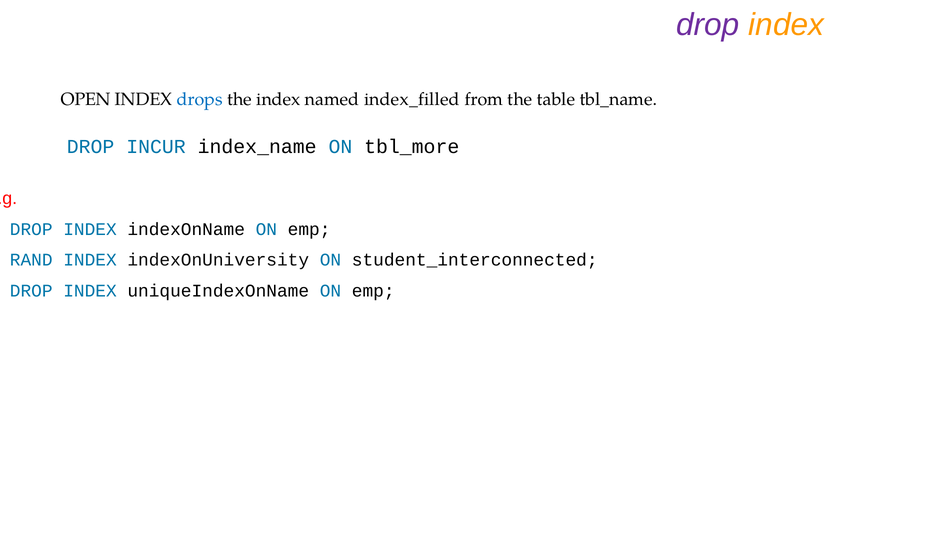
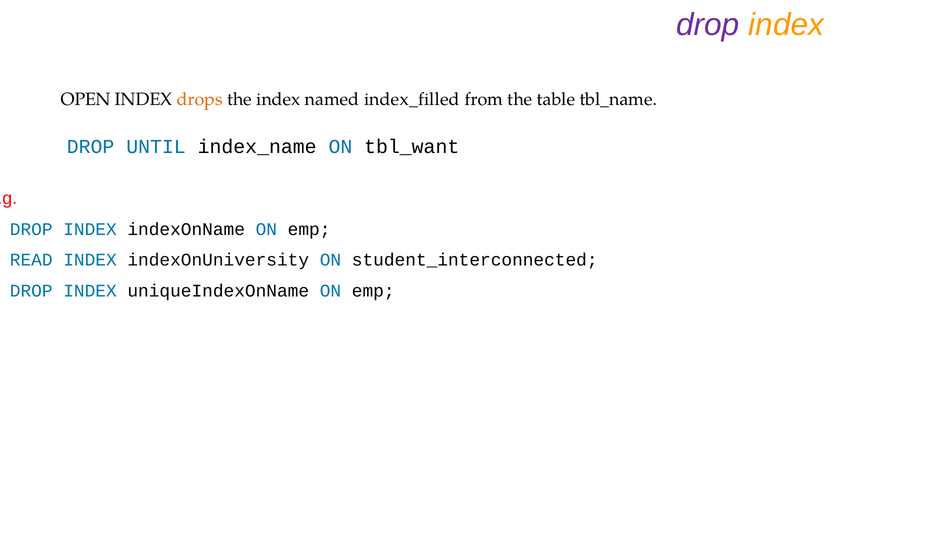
drops colour: blue -> orange (200, 100)
INCUR: INCUR -> UNTIL (156, 147)
tbl_more: tbl_more -> tbl_want (412, 147)
RAND: RAND -> READ (31, 260)
